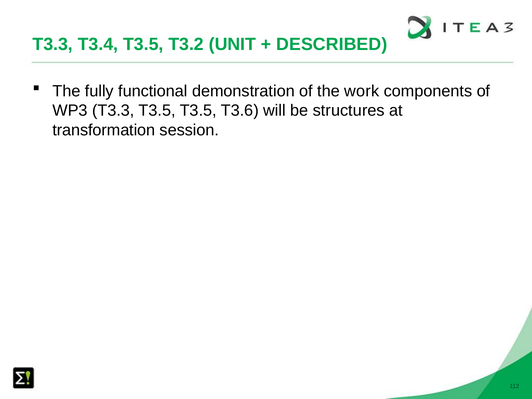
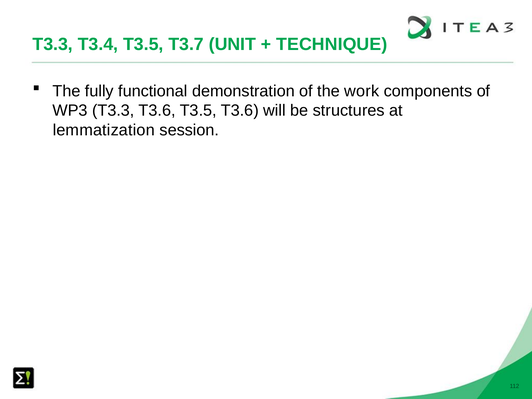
T3.2: T3.2 -> T3.7 (186, 44)
DESCRIBED: DESCRIBED -> TECHNIQUE (332, 44)
T3.3 T3.5: T3.5 -> T3.6 (157, 111)
transformation: transformation -> lemmatization (104, 130)
